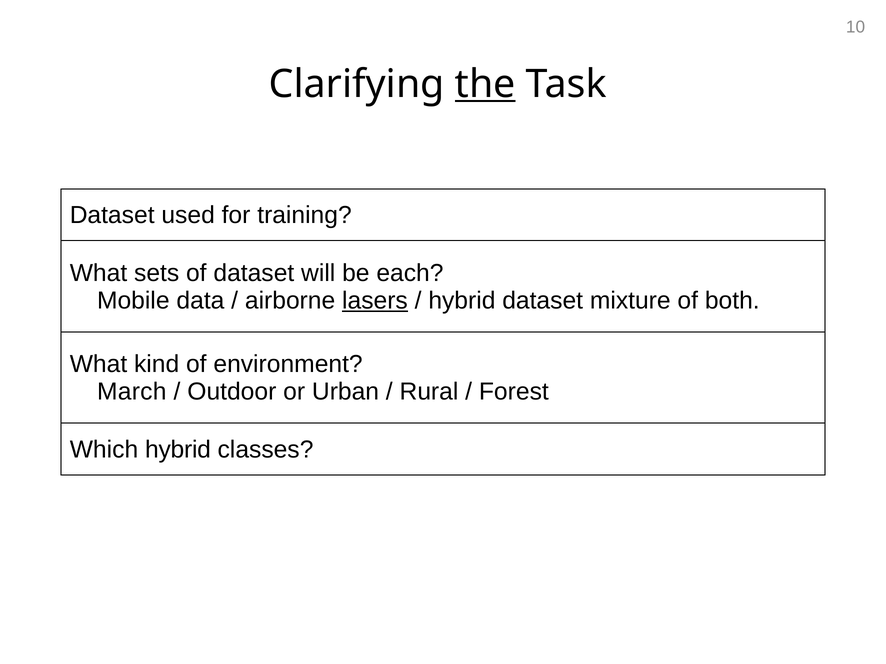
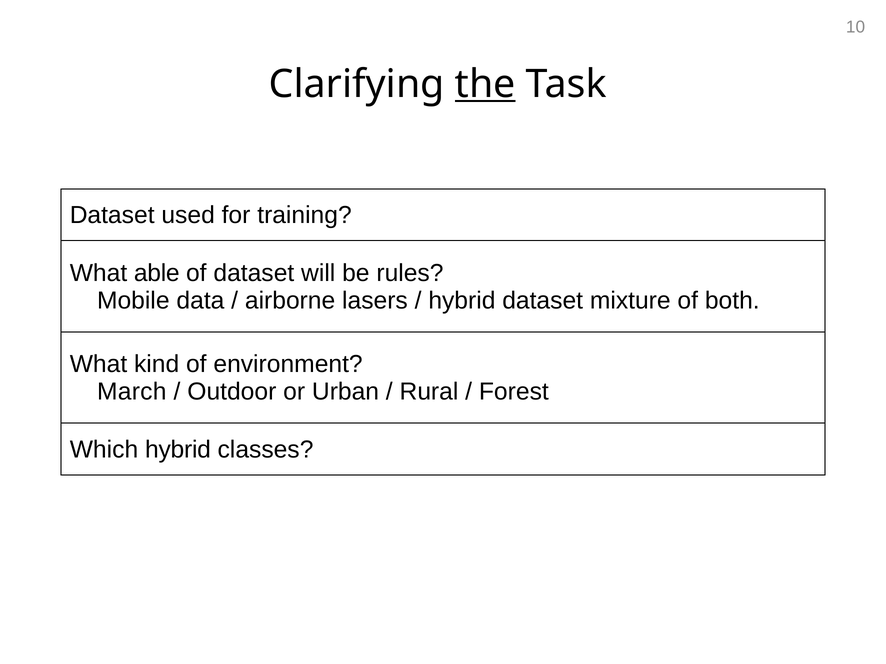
sets: sets -> able (157, 273)
each: each -> rules (410, 273)
lasers underline: present -> none (375, 301)
